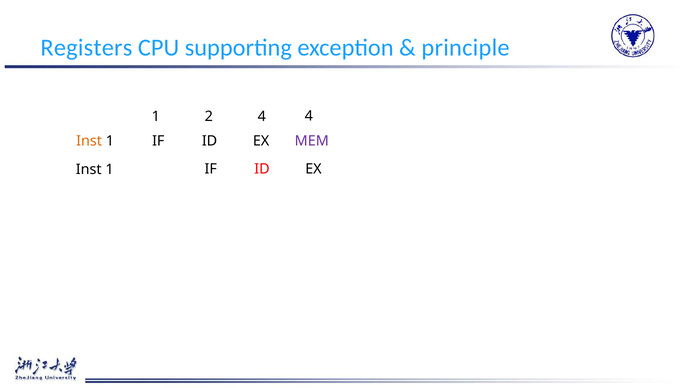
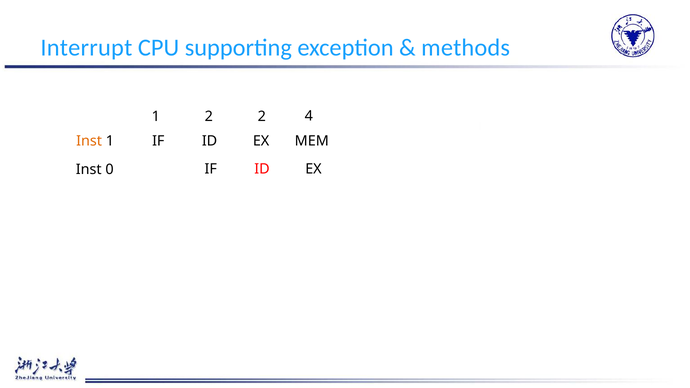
Registers: Registers -> Interrupt (86, 48)
principle: principle -> methods (466, 48)
2 4: 4 -> 2 (262, 117)
MEM colour: purple -> black (312, 141)
1: 1 -> 0 (110, 170)
